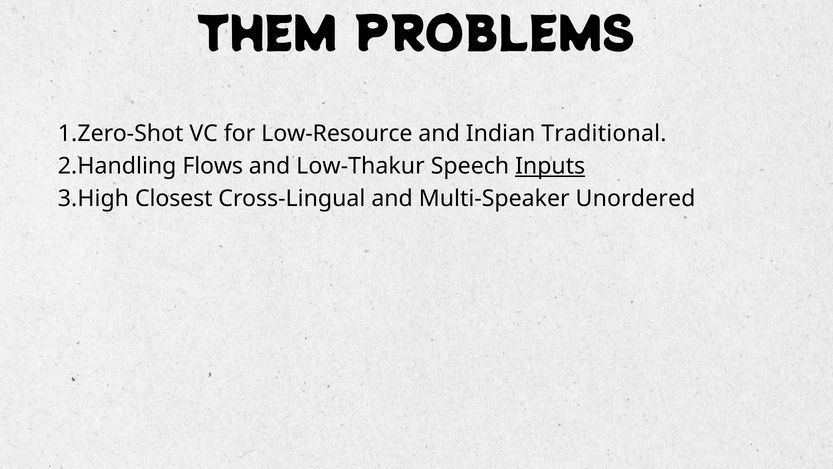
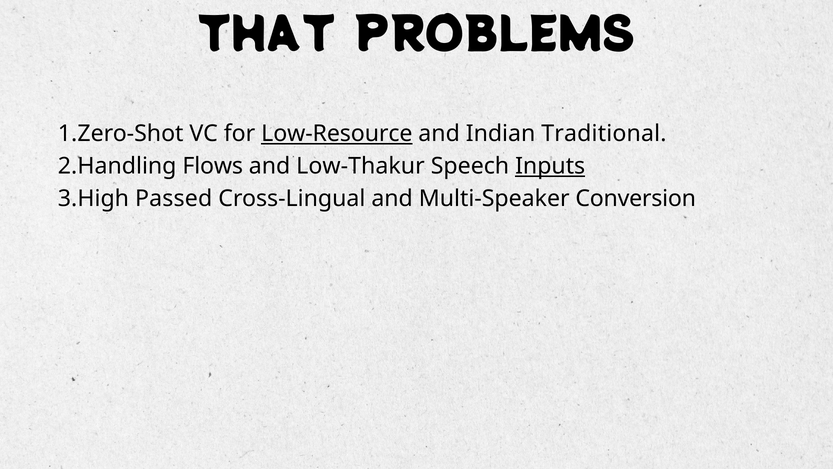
THEM: THEM -> THAT (267, 36)
Low-Resource underline: none -> present (337, 134)
Closest: Closest -> Passed (174, 198)
Unordered: Unordered -> Conversion (636, 198)
